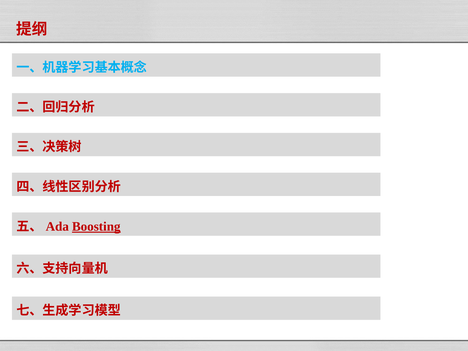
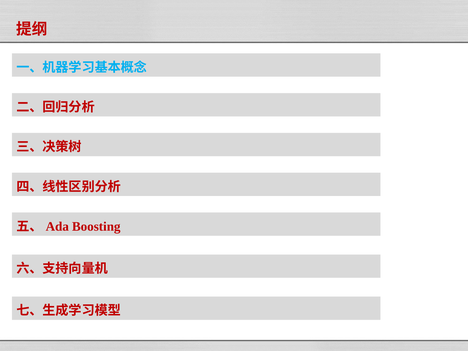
Boosting underline: present -> none (96, 227)
